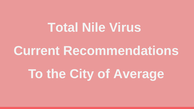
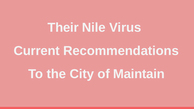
Total: Total -> Their (63, 28)
Average: Average -> Maintain (139, 74)
